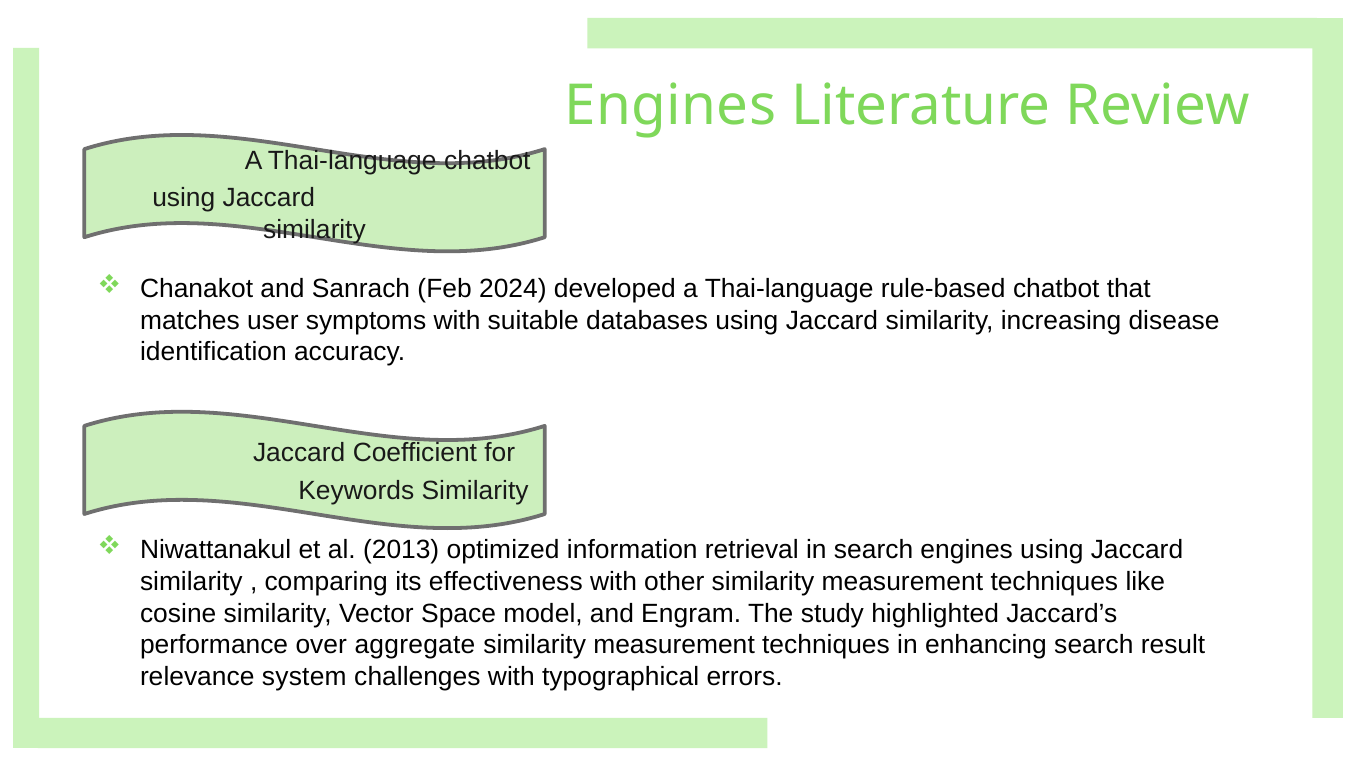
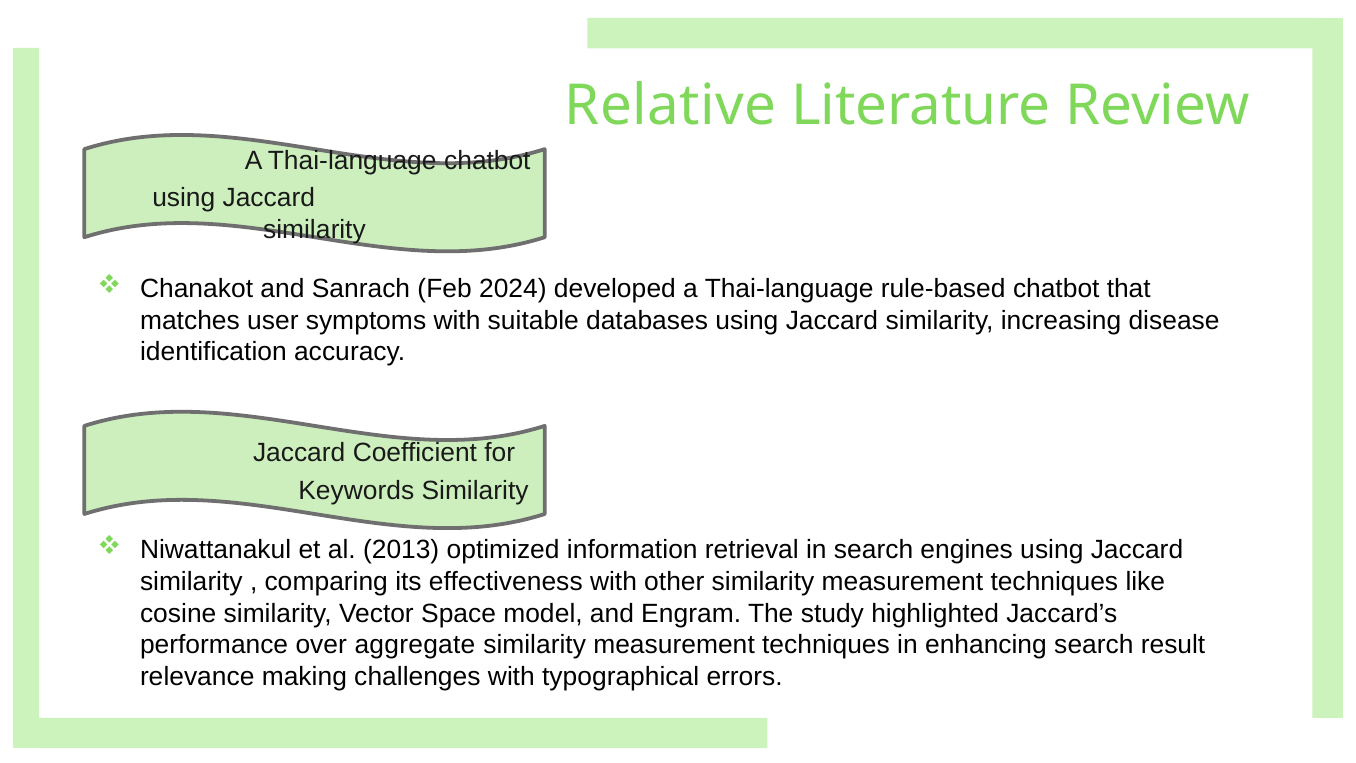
Engines: Engines -> Relative (670, 106)
system: system -> making (304, 676)
